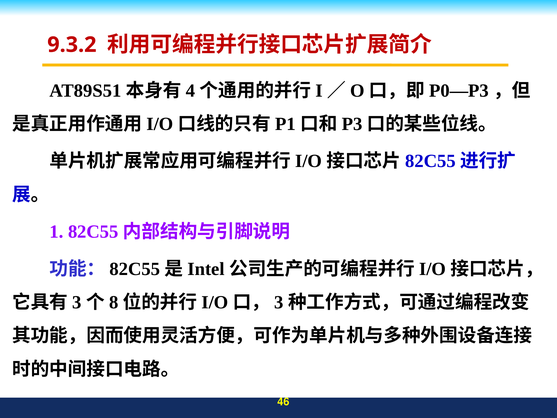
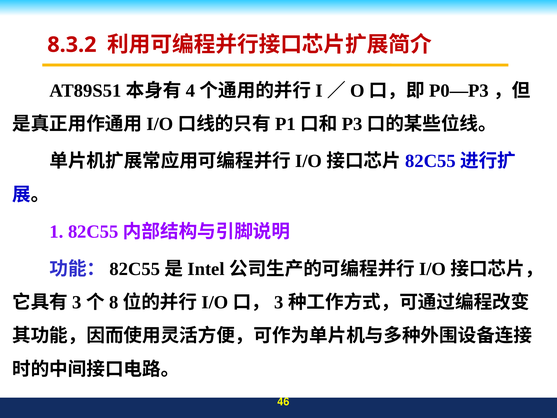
9.3.2: 9.3.2 -> 8.3.2 (72, 45)
